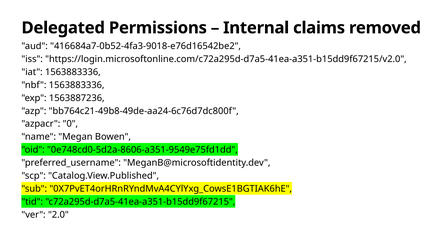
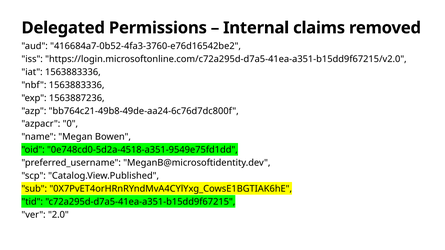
416684a7-0b52-4fa3-9018-e76d16542be2: 416684a7-0b52-4fa3-9018-e76d16542be2 -> 416684a7-0b52-4fa3-3760-e76d16542be2 (146, 46)
0e748cd0-5d2a-8606-a351-9549e75fd1dd: 0e748cd0-5d2a-8606-a351-9549e75fd1dd -> 0e748cd0-5d2a-4518-a351-9549e75fd1dd (142, 150)
